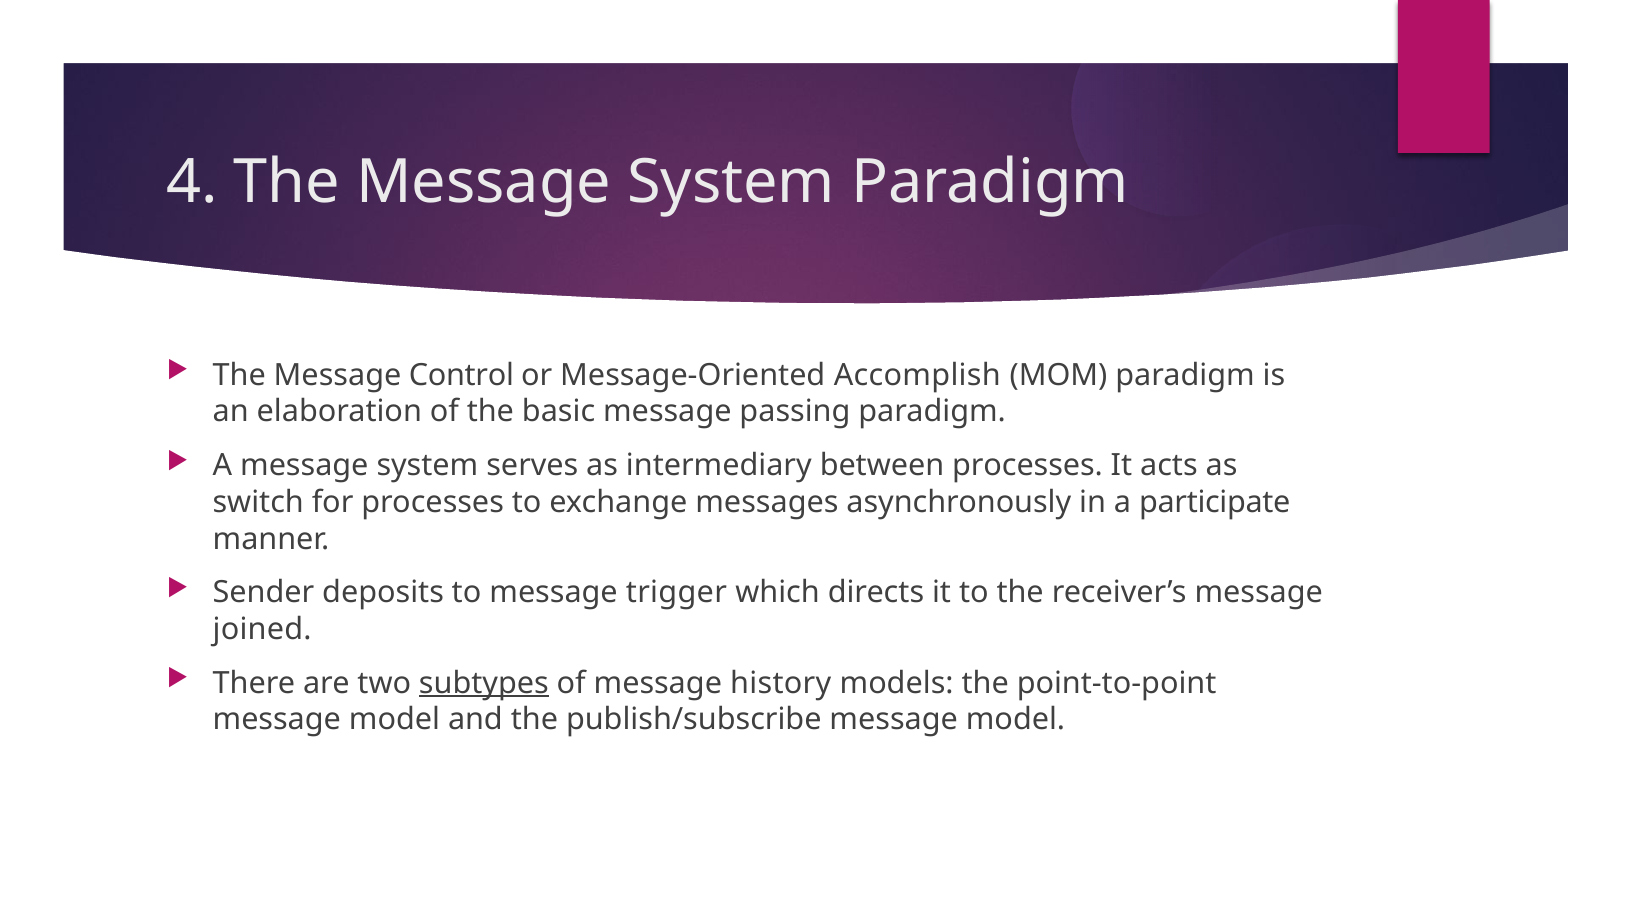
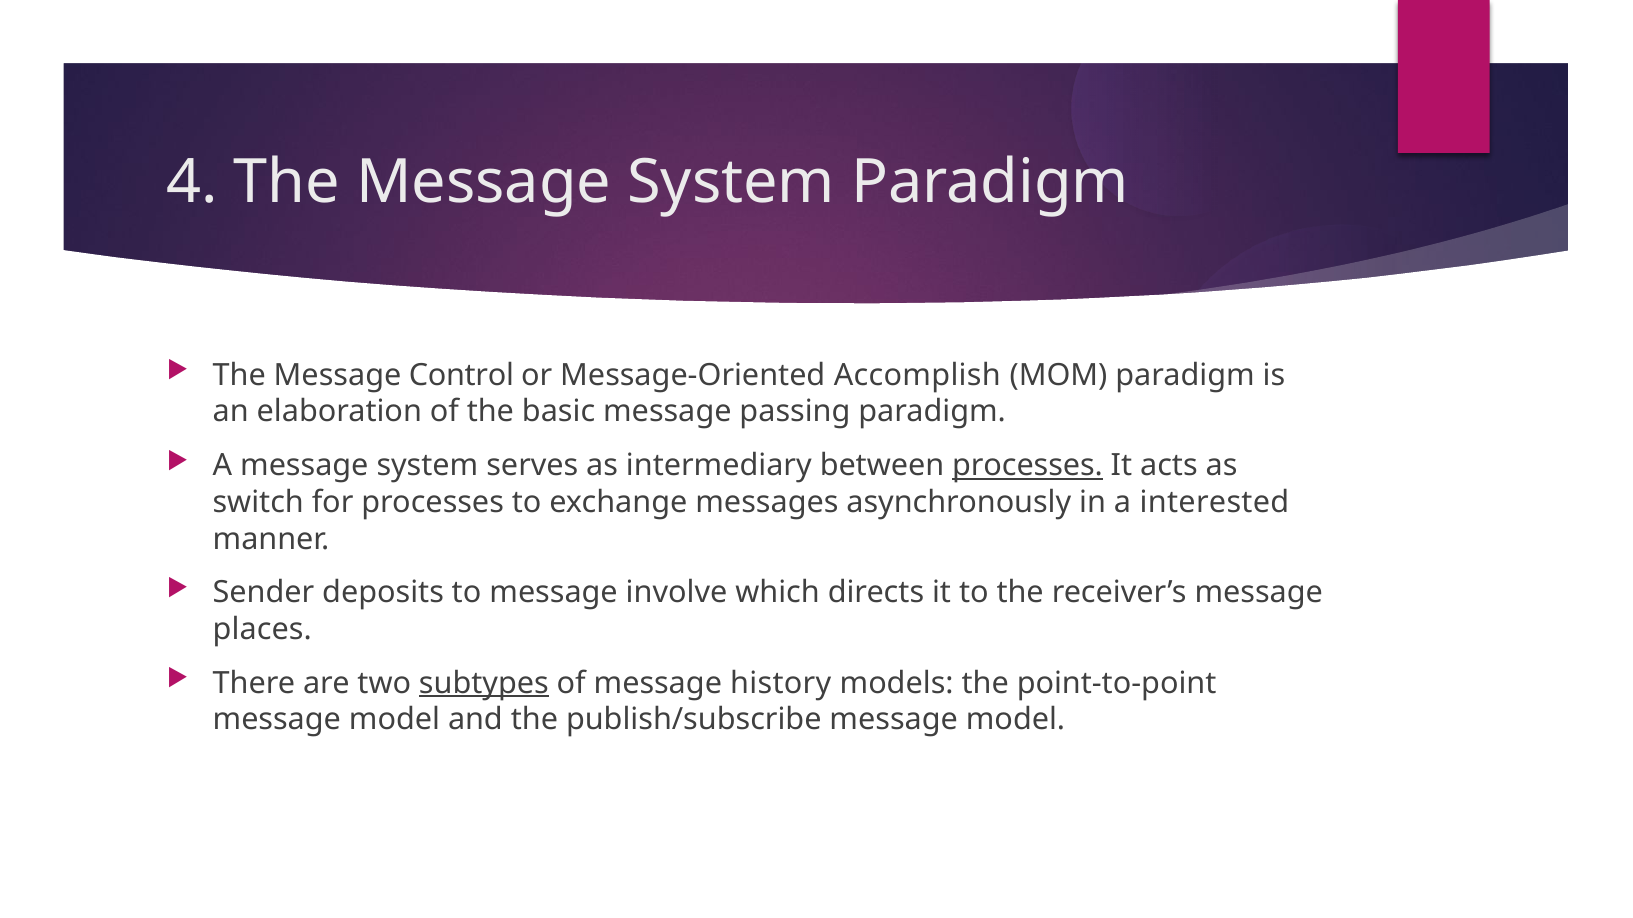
processes underline: none -> present (1028, 466)
participate: participate -> interested (1214, 503)
trigger: trigger -> involve (677, 593)
joined: joined -> places (262, 630)
